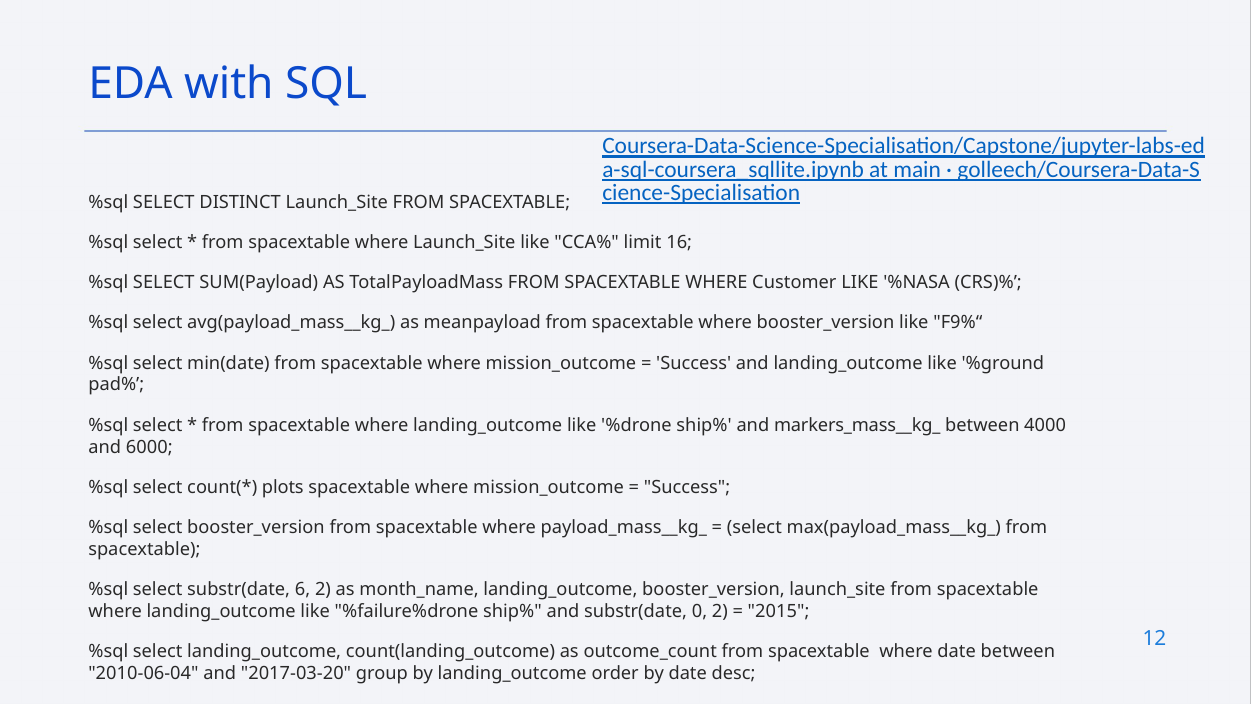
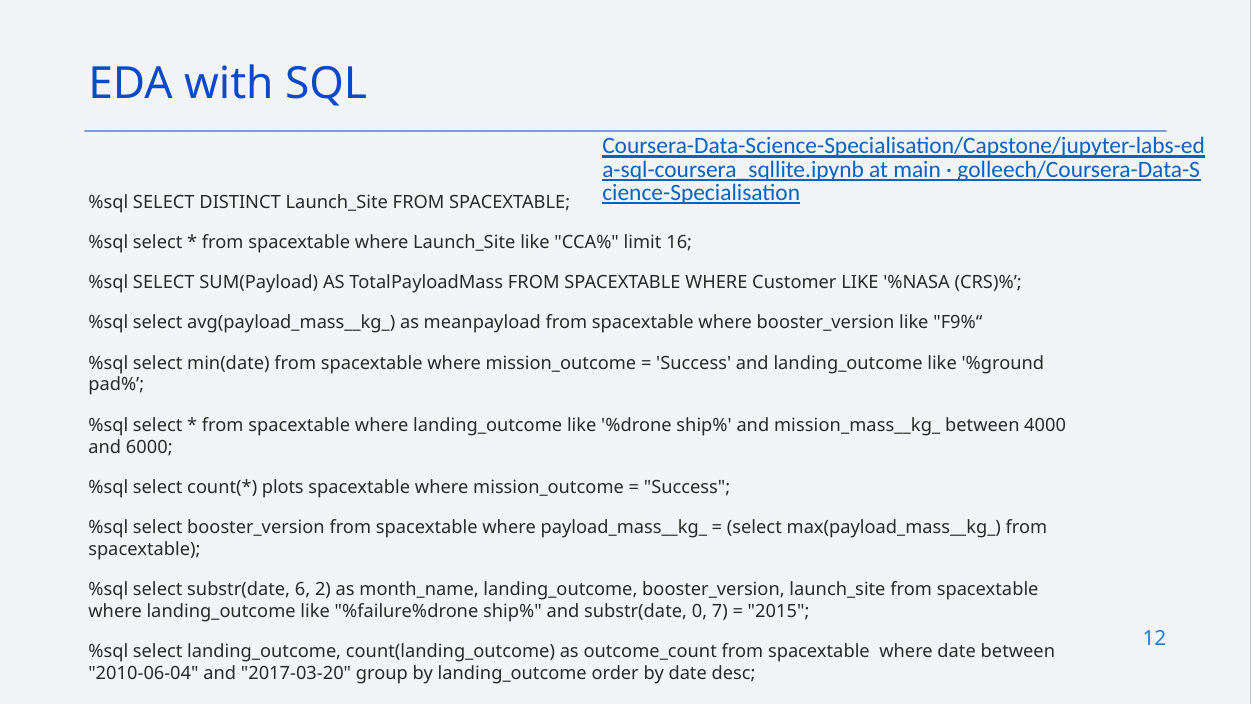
markers_mass__kg_: markers_mass__kg_ -> mission_mass__kg_ (857, 425)
0 2: 2 -> 7 (720, 611)
